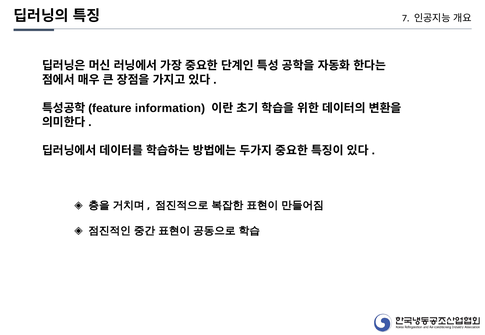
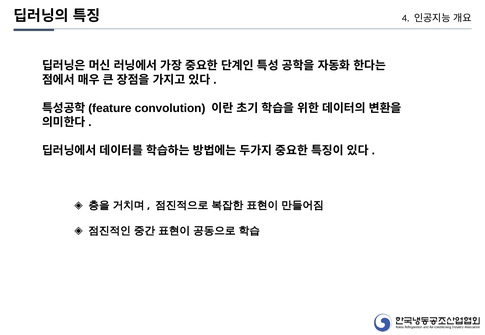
7: 7 -> 4 (406, 18)
information: information -> convolution (170, 108)
